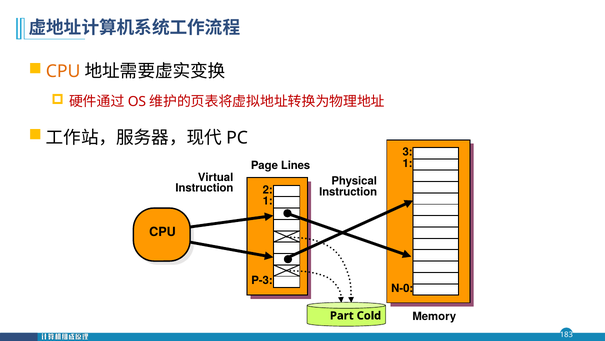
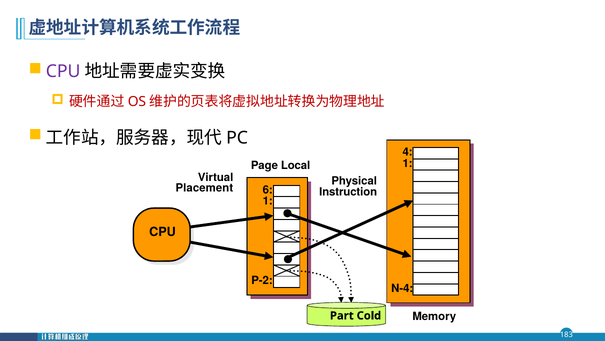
CPU colour: orange -> purple (63, 71)
3: 3 -> 4 (408, 152)
Lines: Lines -> Local (296, 165)
Instruction: Instruction -> Placement (204, 188)
2: 2 -> 6 (268, 189)
P-3: P-3 -> P-2 (262, 280)
N-0: N-0 -> N-4 (402, 288)
